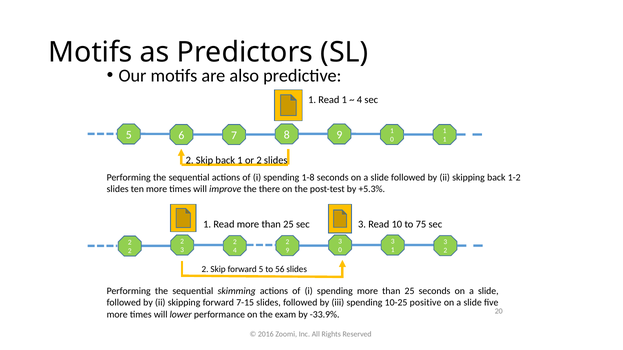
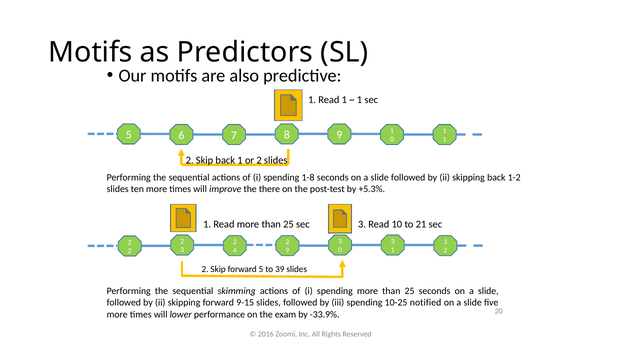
4: 4 -> 1 (359, 100)
75: 75 -> 21 (421, 224)
56: 56 -> 39 (280, 269)
7-15: 7-15 -> 9-15 (245, 303)
positive: positive -> notified (426, 303)
